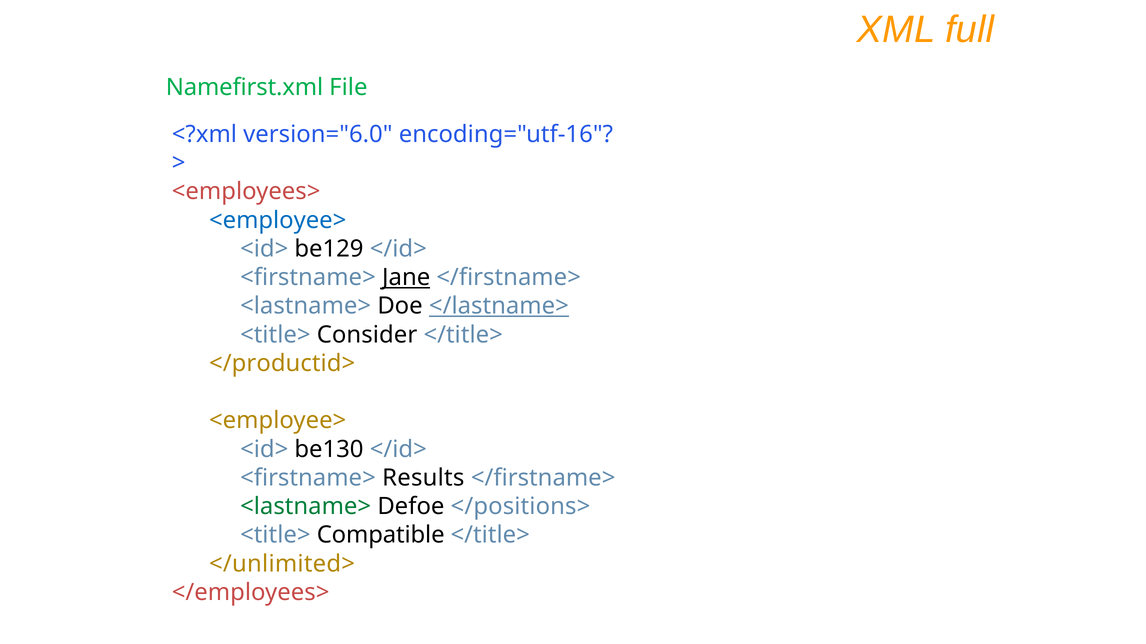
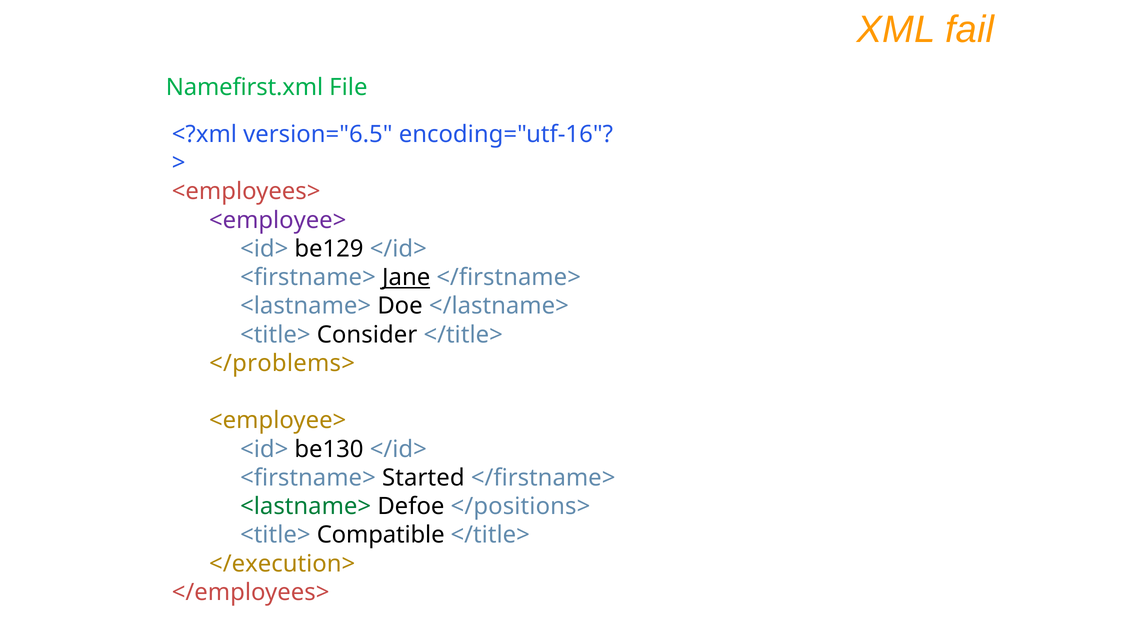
full: full -> fail (970, 30)
version="6.0: version="6.0 -> version="6.5 (318, 134)
<employee> colour: blue -> purple (278, 220)
</lastname> underline: present -> none (499, 306)
</productid>: </productid> -> </problems> (282, 364)
Results: Results -> Started (423, 478)
</unlimited>: </unlimited> -> </execution> (282, 564)
